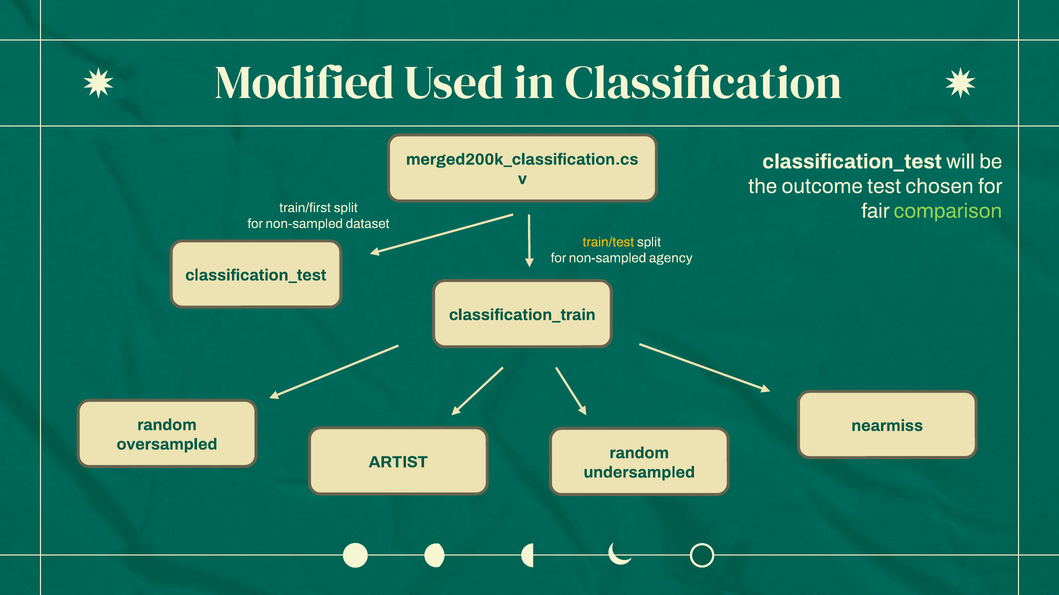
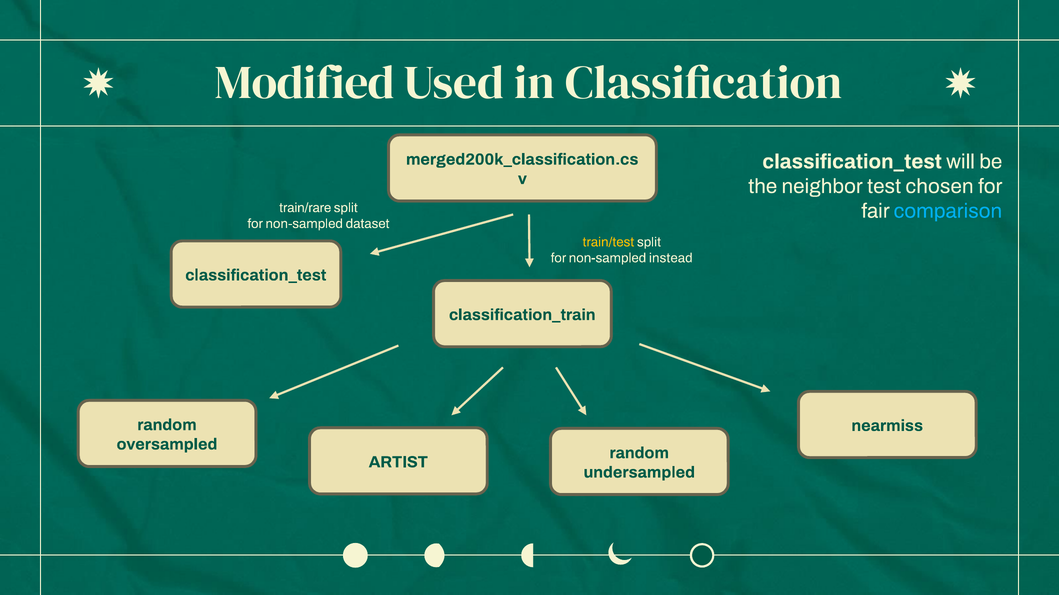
outcome: outcome -> neighbor (822, 186)
train/first: train/first -> train/rare (305, 208)
comparison colour: light green -> light blue (948, 211)
agency: agency -> instead (671, 258)
